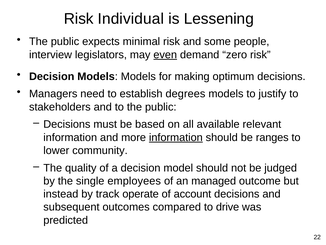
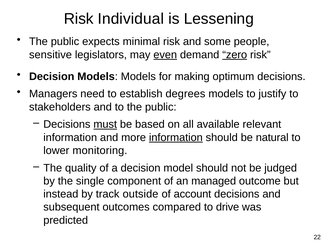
interview: interview -> sensitive (50, 55)
zero underline: none -> present (235, 55)
must underline: none -> present (105, 124)
ranges: ranges -> natural (272, 137)
community: community -> monitoring (100, 150)
employees: employees -> component (134, 181)
operate: operate -> outside (140, 194)
